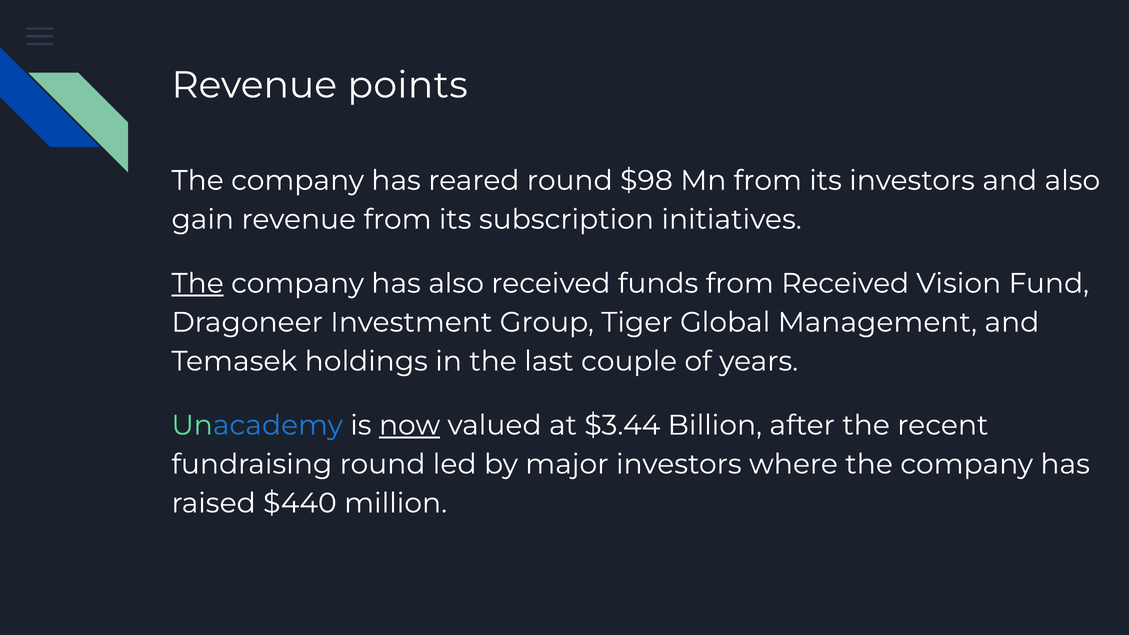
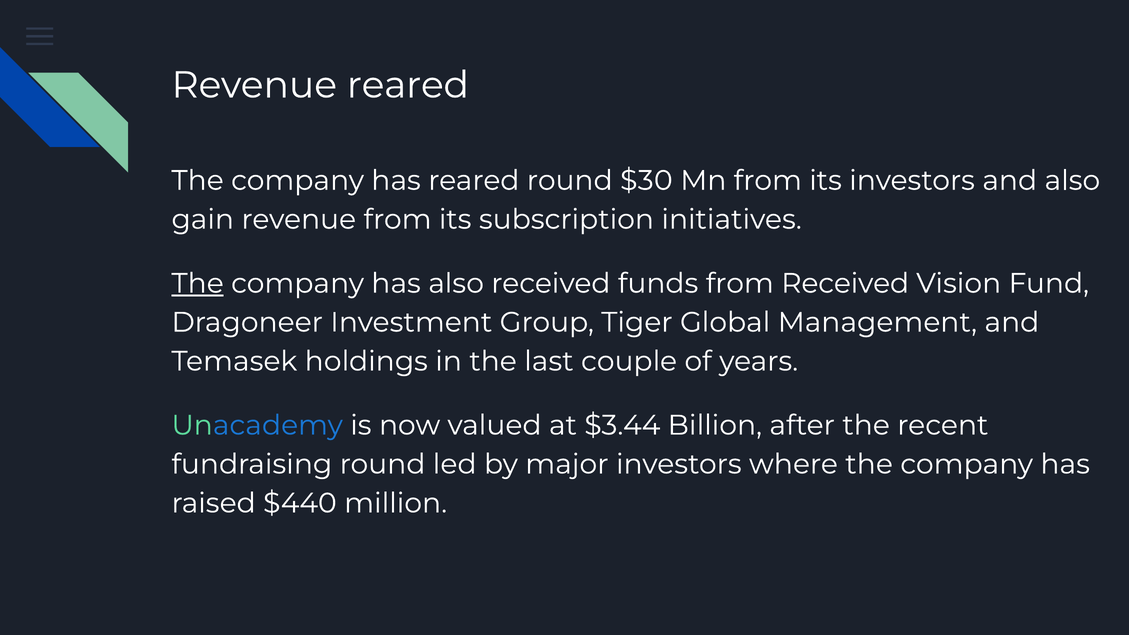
Revenue points: points -> reared (408, 85)
$98: $98 -> $30 (646, 181)
now underline: present -> none (410, 425)
